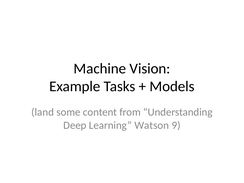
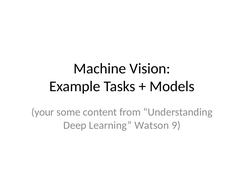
land: land -> your (43, 112)
